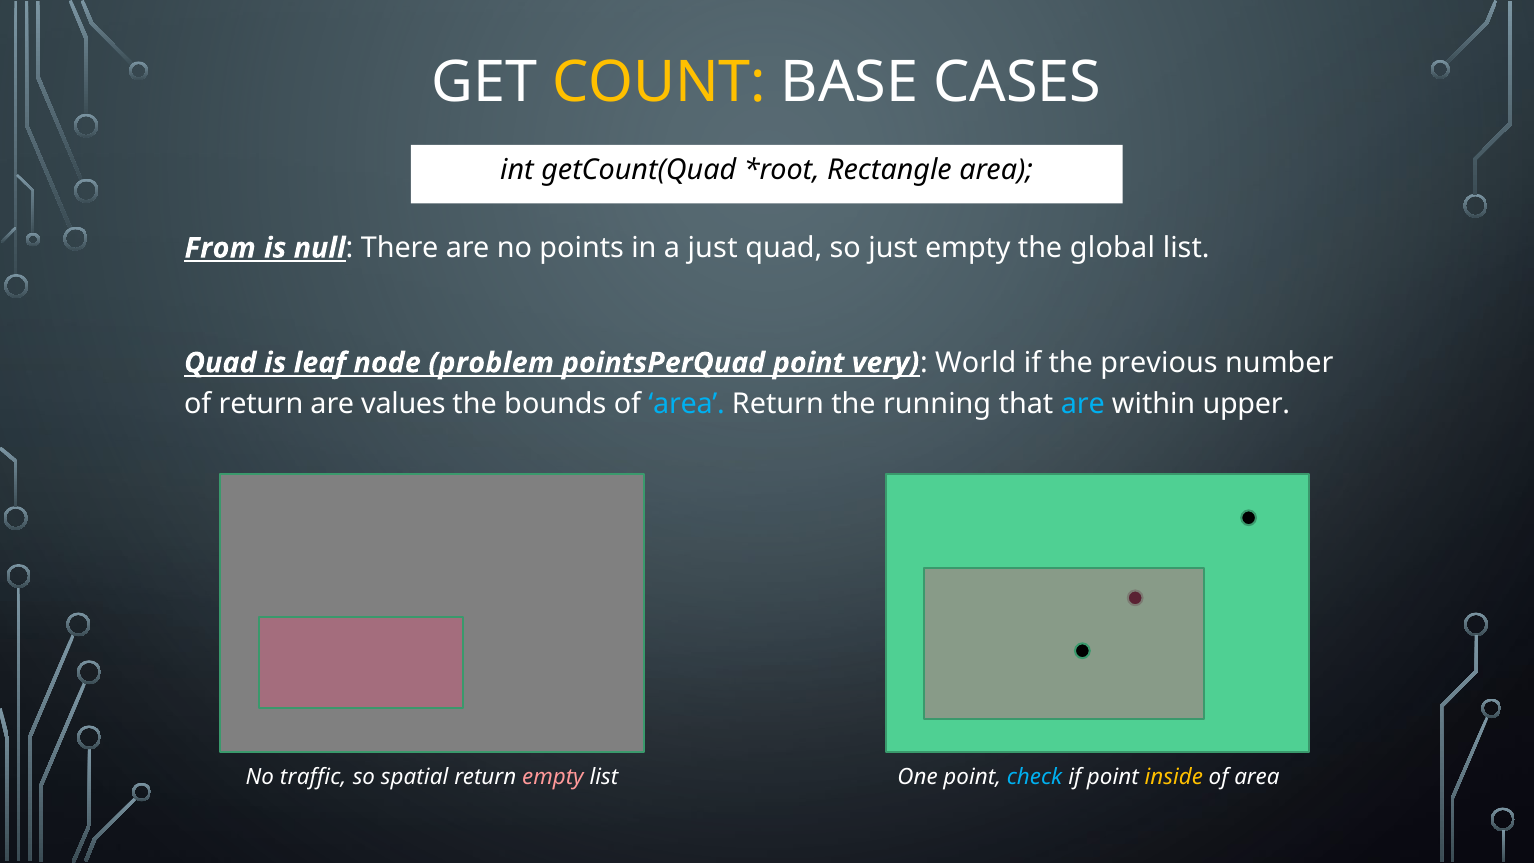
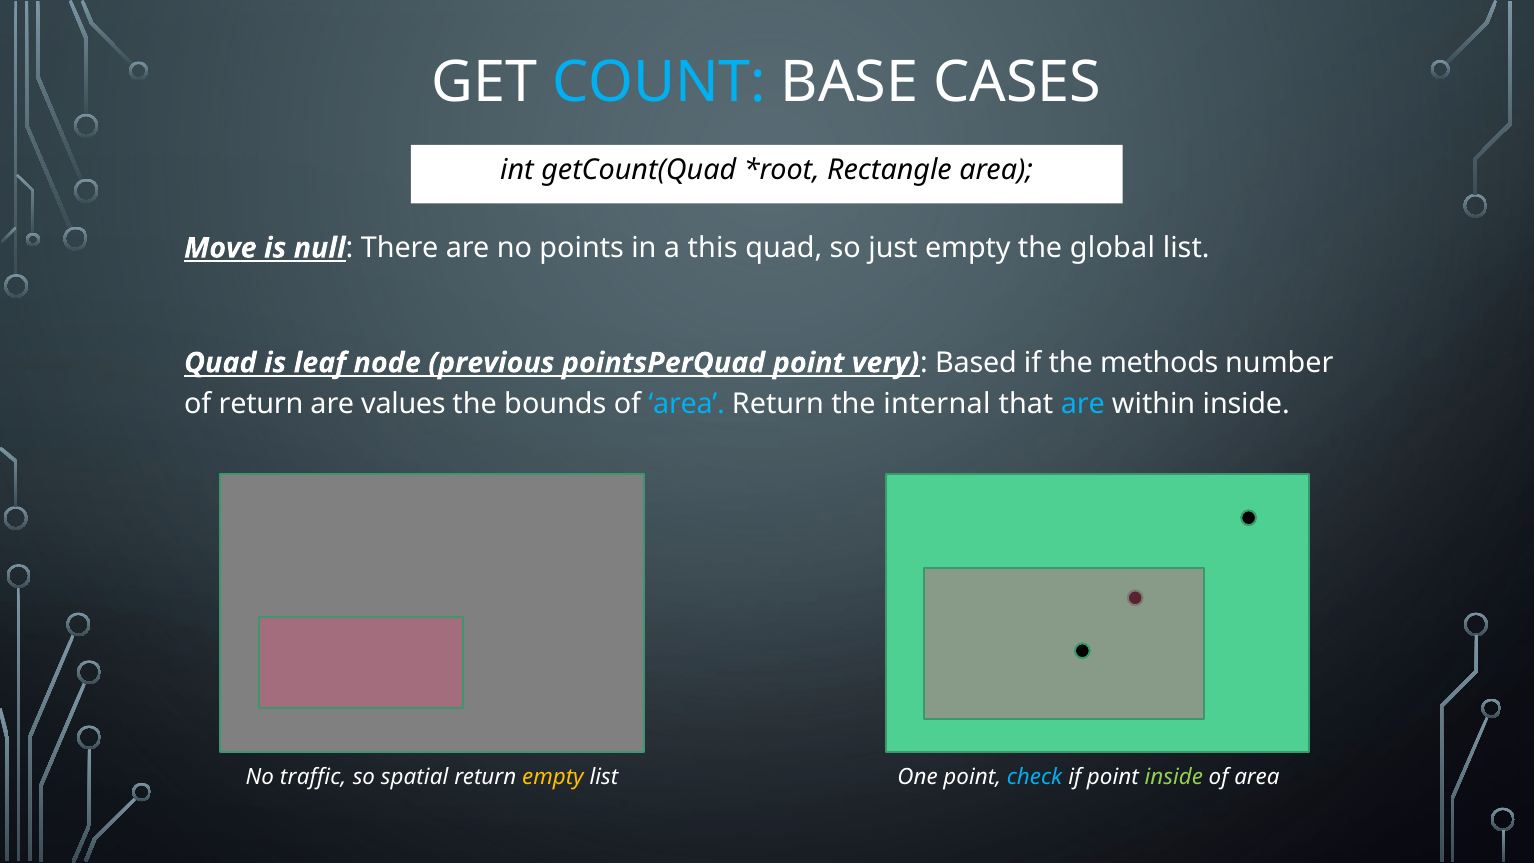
COUNT colour: yellow -> light blue (659, 83)
From: From -> Move (220, 248)
a just: just -> this (713, 248)
problem: problem -> previous (491, 363)
World: World -> Based (976, 363)
previous: previous -> methods (1159, 363)
running: running -> internal (937, 404)
within upper: upper -> inside (1246, 404)
empty colour: pink -> yellow (553, 777)
inside colour: yellow -> light green (1174, 777)
